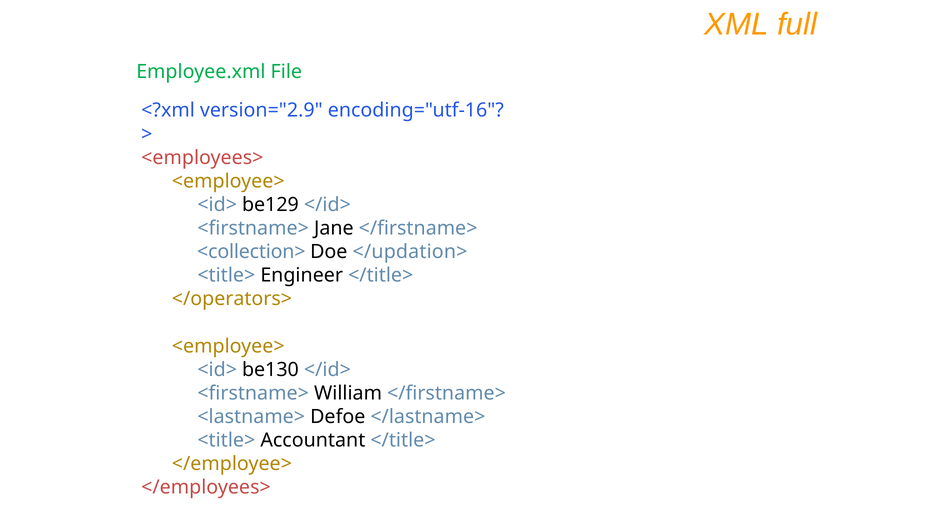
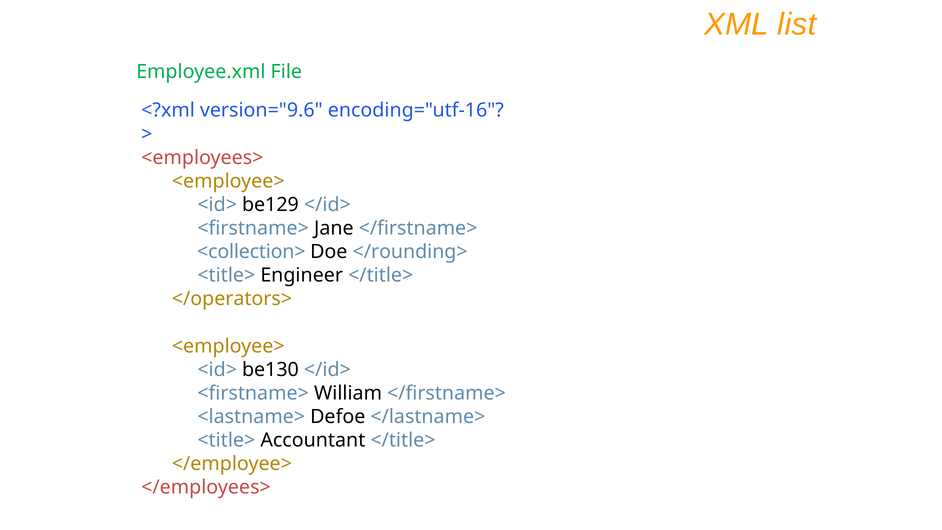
full: full -> list (797, 25)
version="2.9: version="2.9 -> version="9.6 (261, 110)
</updation>: </updation> -> </rounding> (410, 252)
